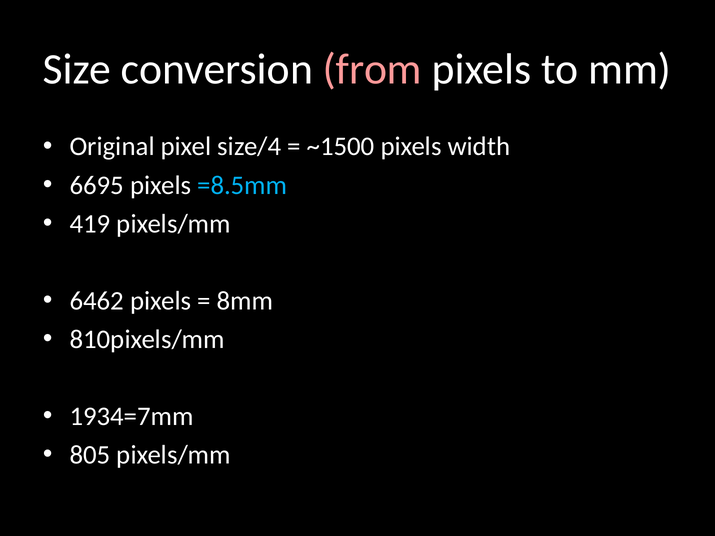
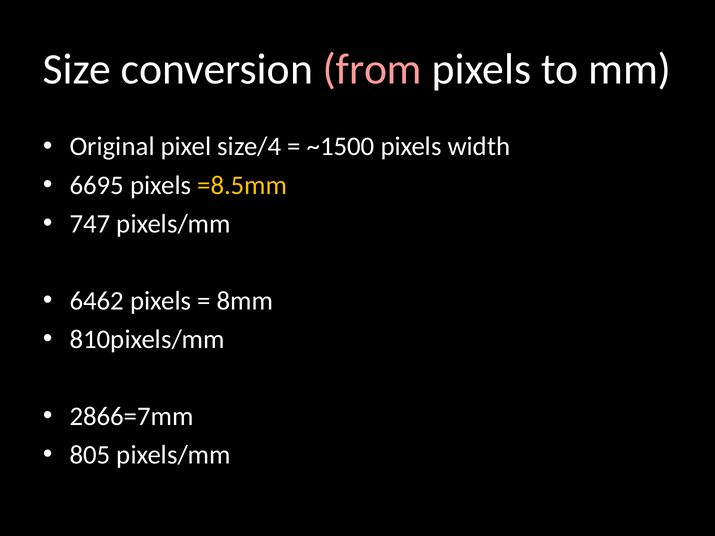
=8.5mm colour: light blue -> yellow (242, 185)
419: 419 -> 747 (90, 224)
1934=7mm: 1934=7mm -> 2866=7mm (132, 417)
